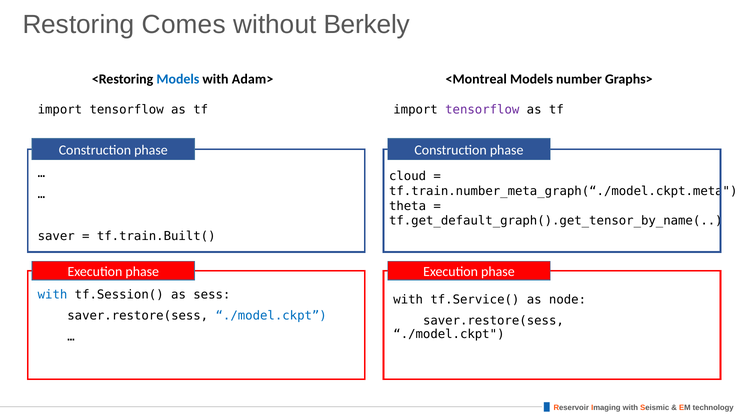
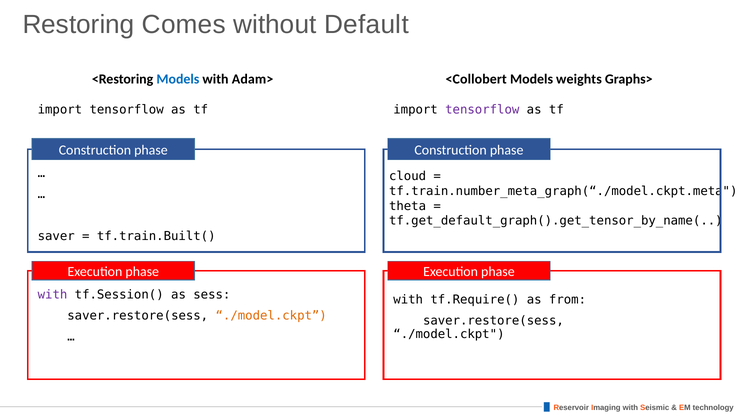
Berkely: Berkely -> Default (366, 25)
<Montreal: <Montreal -> <Collobert (476, 79)
number: number -> weights (579, 79)
with colour: blue -> purple (53, 294)
tf.Service(: tf.Service( -> tf.Require( (475, 300)
node: node -> from (568, 300)
./model.ckpt colour: blue -> orange (271, 315)
